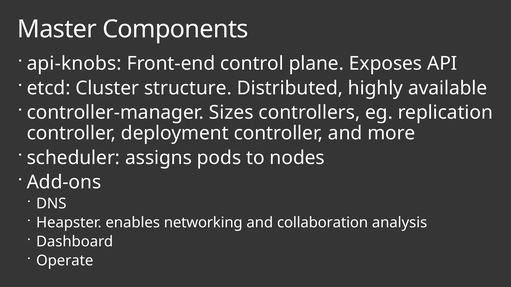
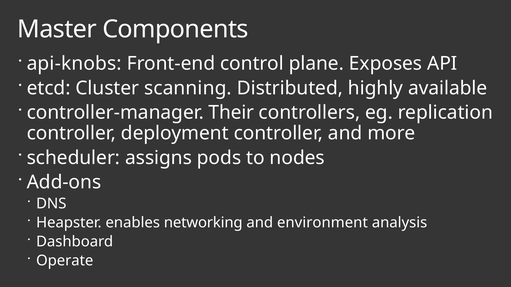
structure: structure -> scanning (188, 88)
Sizes: Sizes -> Their (231, 113)
collaboration: collaboration -> environment (322, 223)
